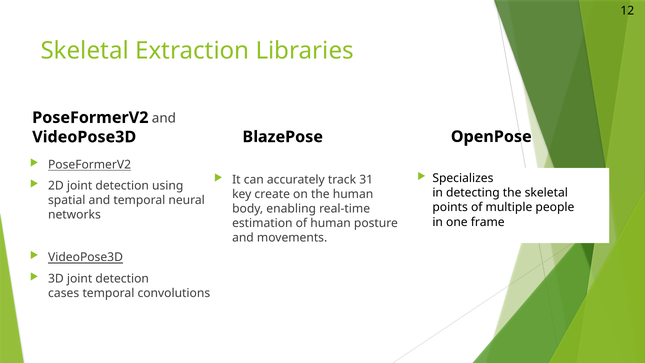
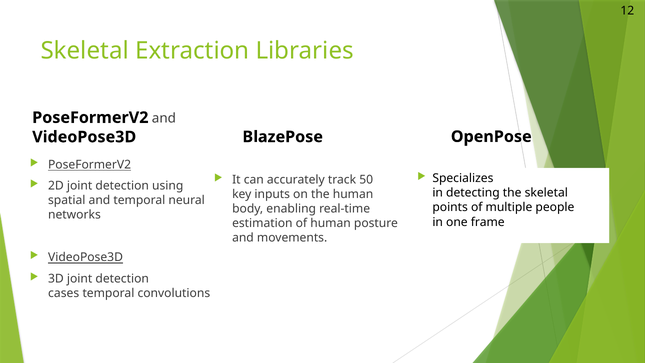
31: 31 -> 50 (366, 180)
create: create -> inputs (272, 194)
